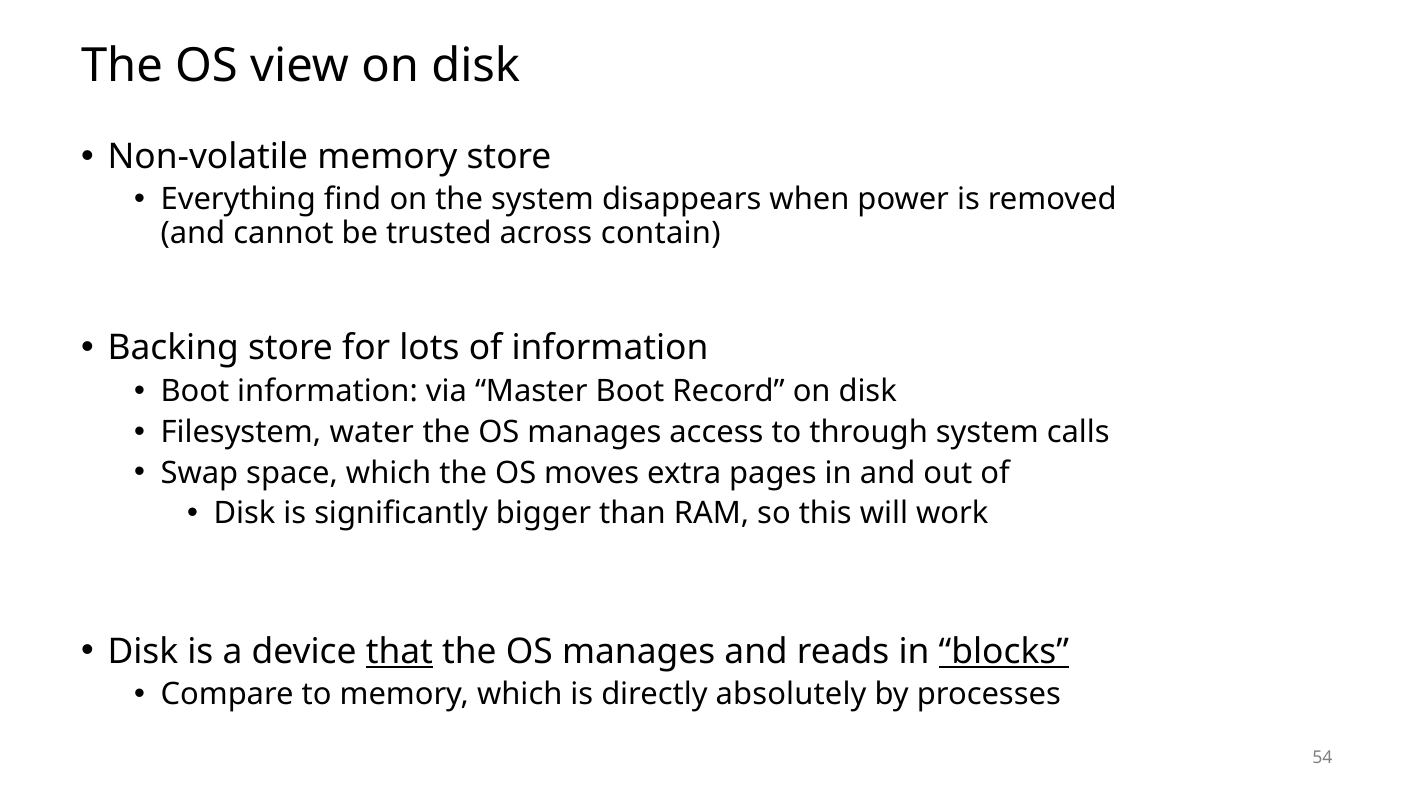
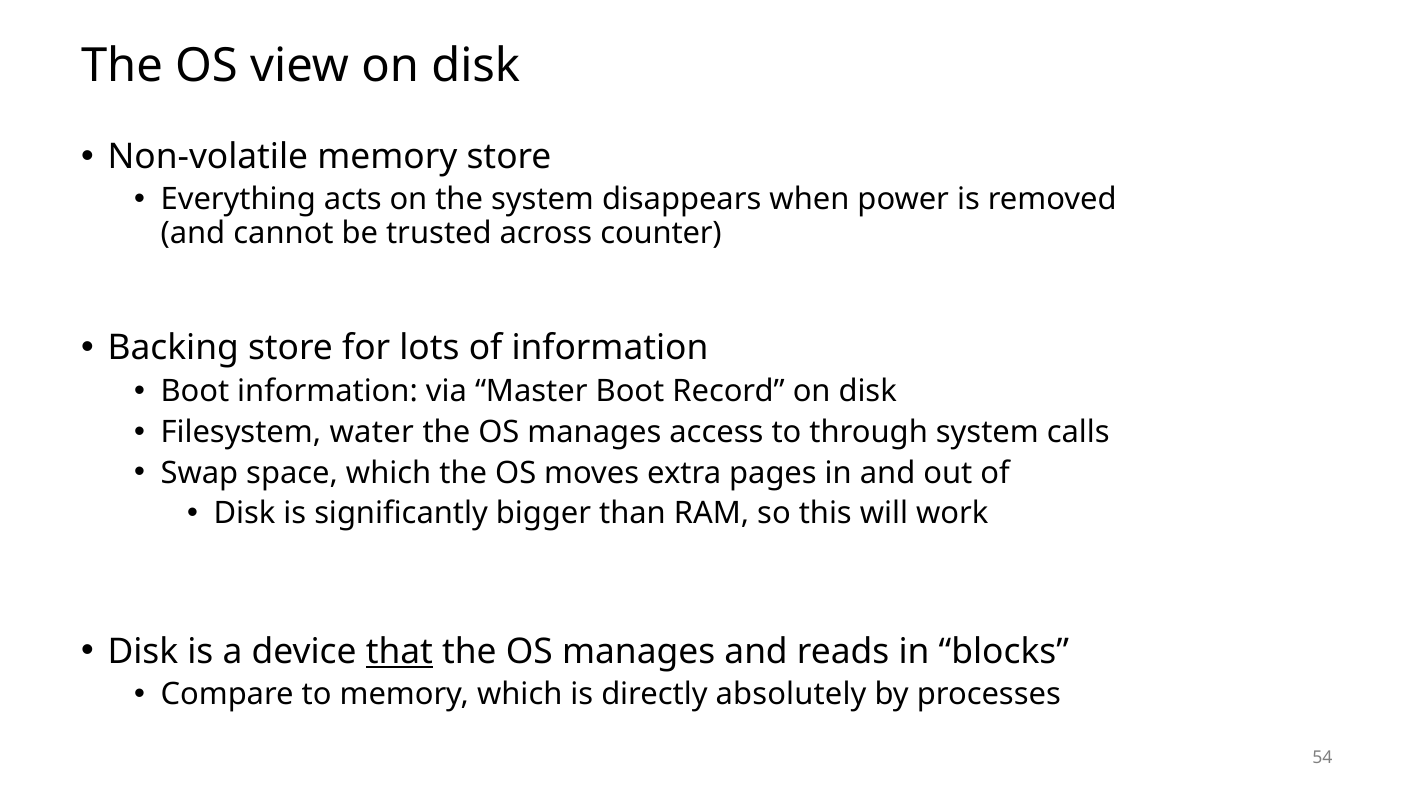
find: find -> acts (353, 200)
contain: contain -> counter (661, 233)
blocks underline: present -> none (1004, 652)
